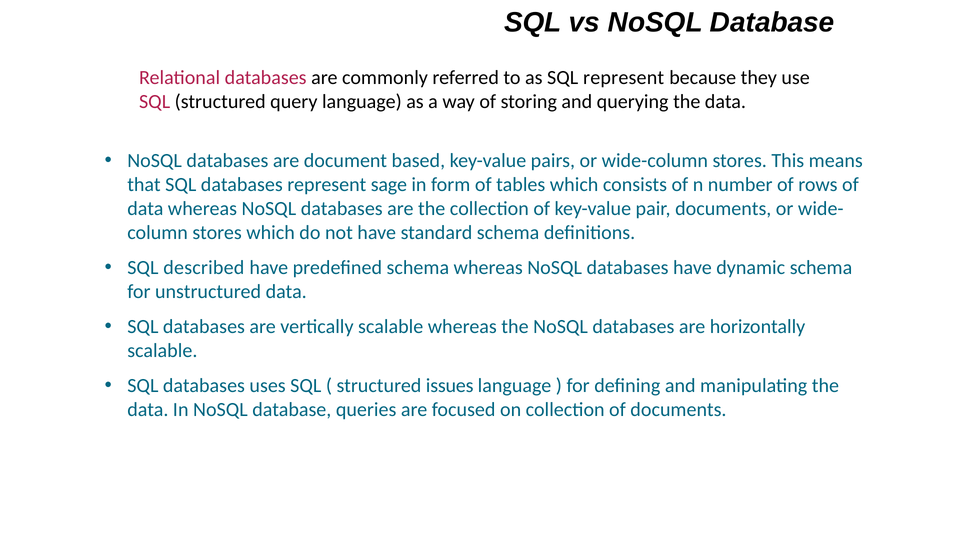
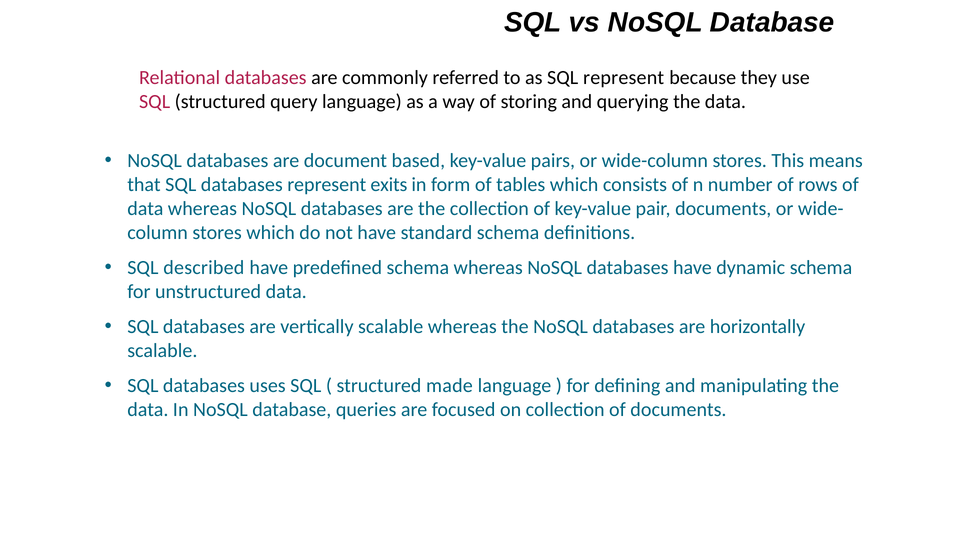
sage: sage -> exits (389, 185)
issues: issues -> made (449, 386)
